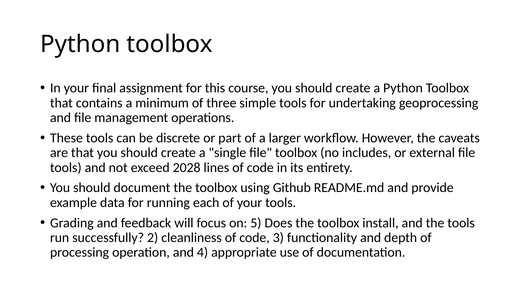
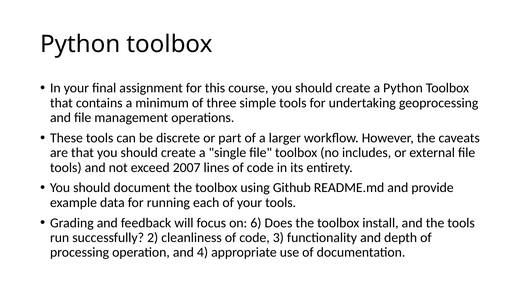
2028: 2028 -> 2007 (187, 168)
5: 5 -> 6 (256, 223)
